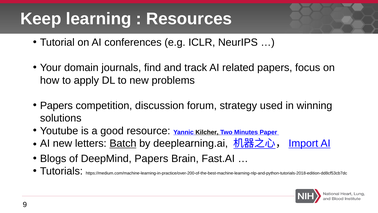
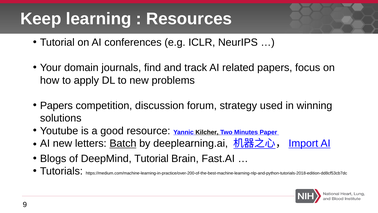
DeepMind Papers: Papers -> Tutorial (151, 158)
